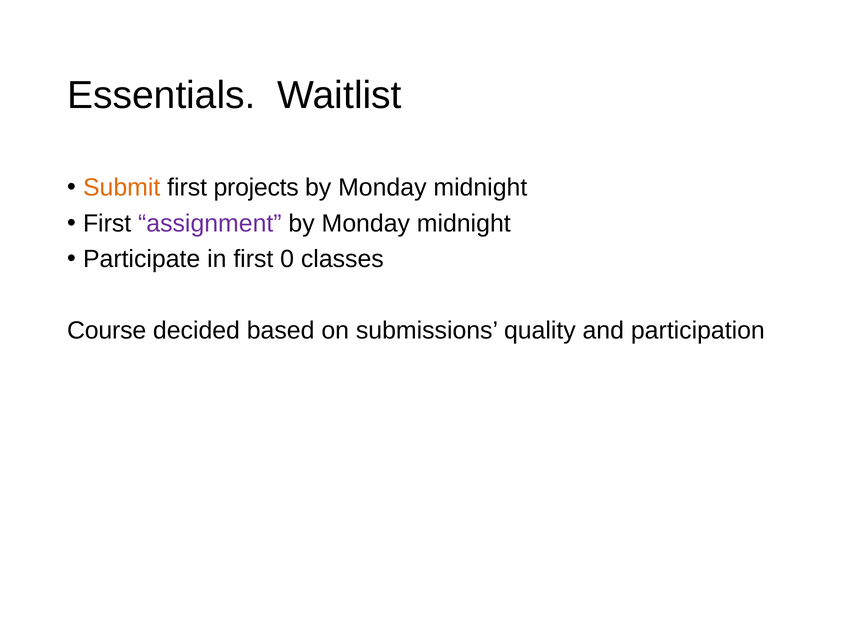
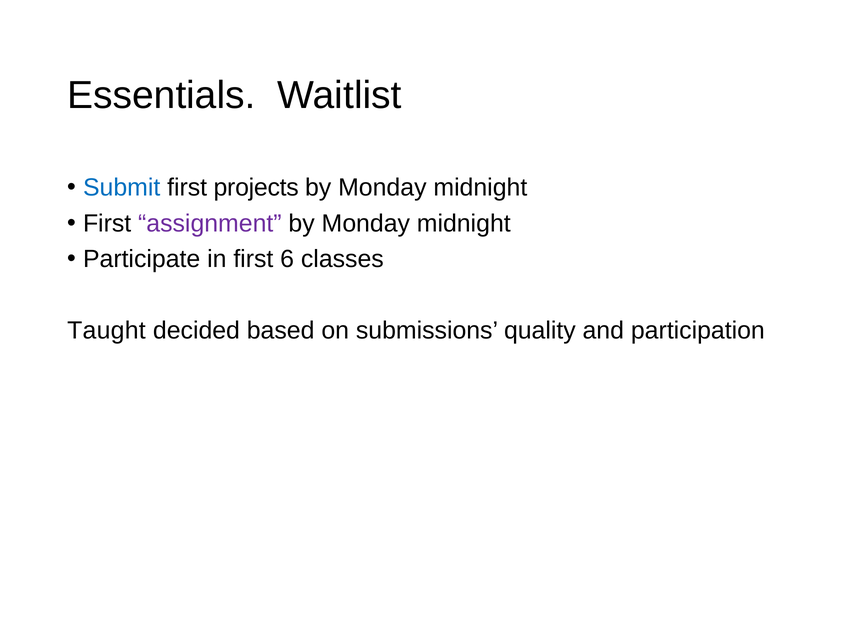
Submit colour: orange -> blue (122, 188)
0: 0 -> 6 (287, 259)
Course: Course -> Taught (106, 331)
